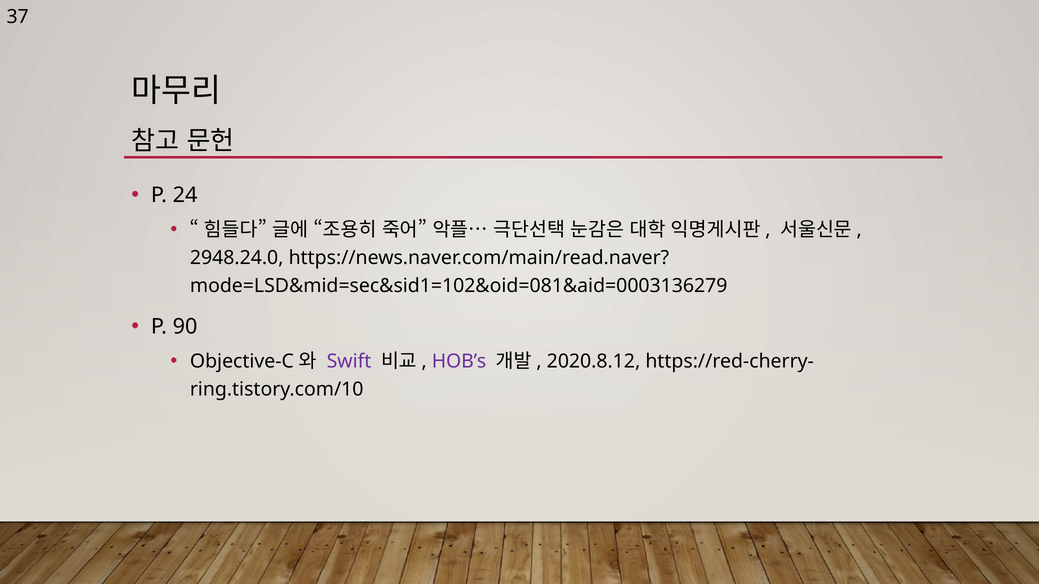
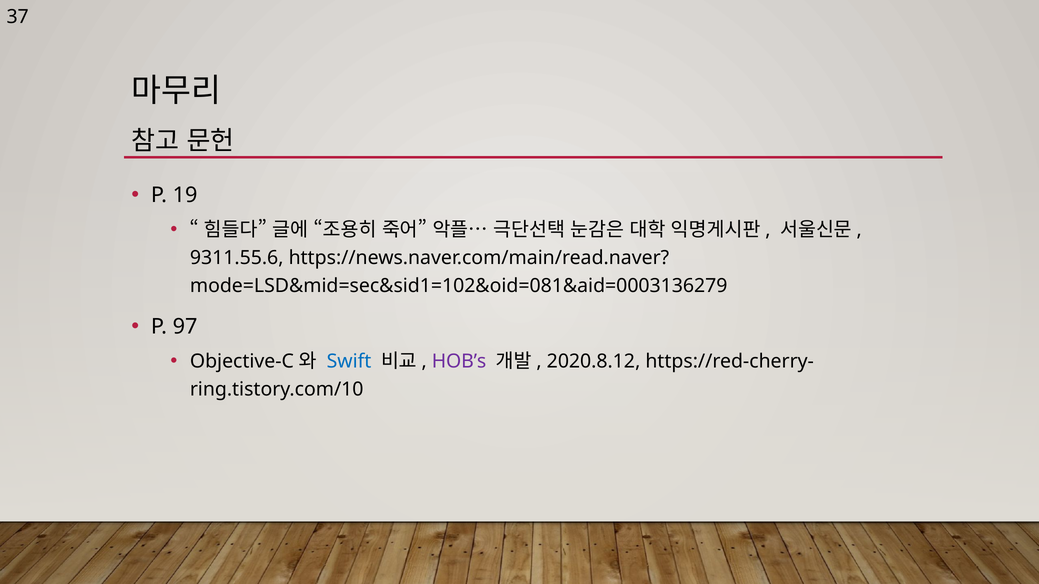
24: 24 -> 19 (185, 195)
2948.24.0: 2948.24.0 -> 9311.55.6 (237, 258)
90: 90 -> 97 (185, 327)
Swift colour: purple -> blue (349, 362)
